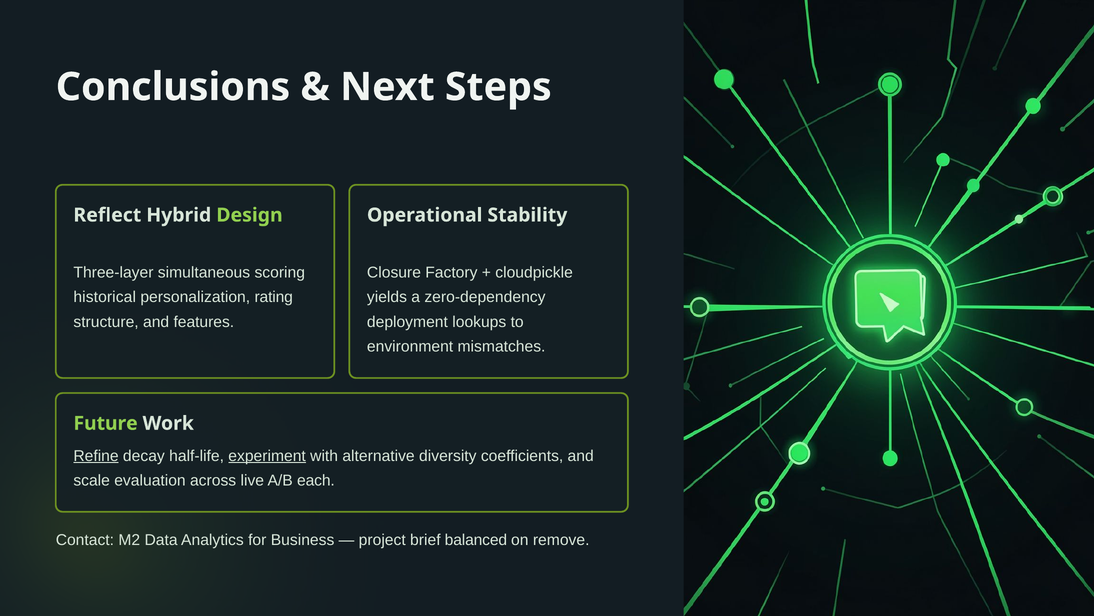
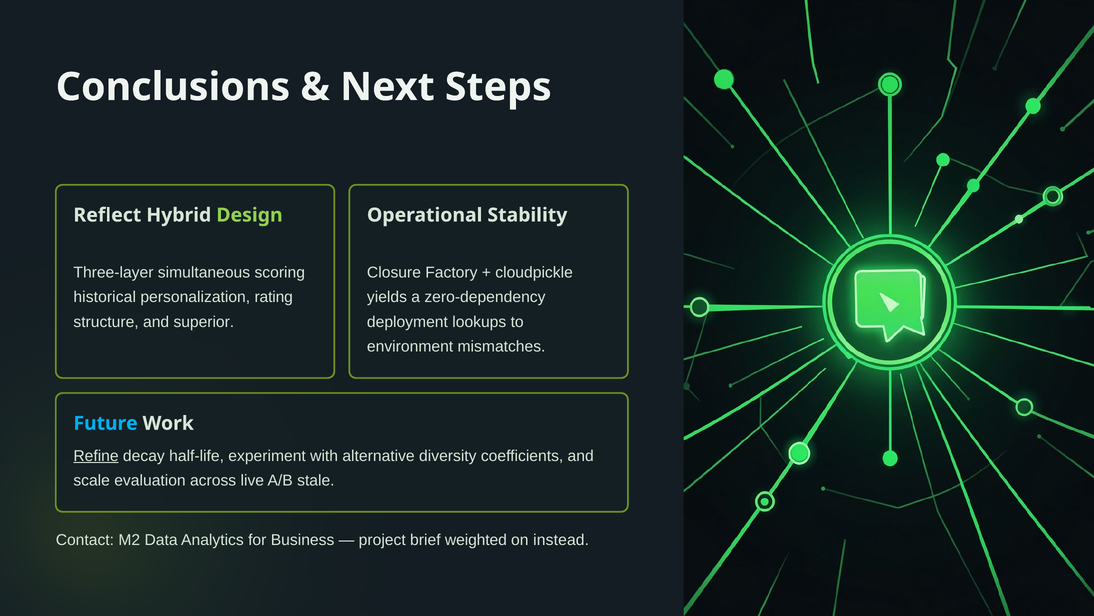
features: features -> superior (204, 322)
Future colour: light green -> light blue (106, 423)
experiment underline: present -> none (267, 455)
each: each -> stale (316, 480)
balanced: balanced -> weighted (476, 539)
remove: remove -> instead (561, 539)
